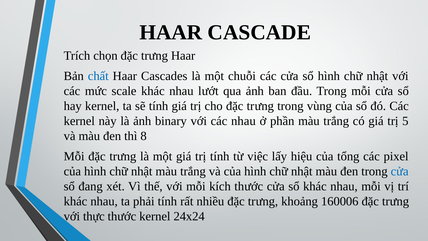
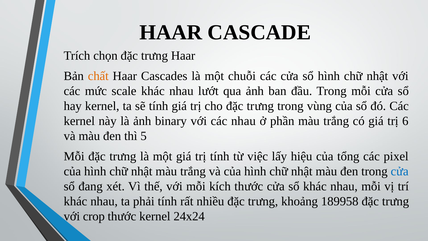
chất colour: blue -> orange (98, 76)
5: 5 -> 6 (405, 121)
8: 8 -> 5 (144, 136)
160006: 160006 -> 189958 (340, 201)
thực: thực -> crop (94, 216)
